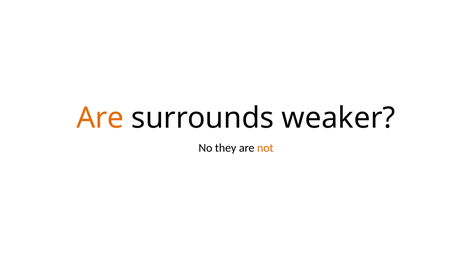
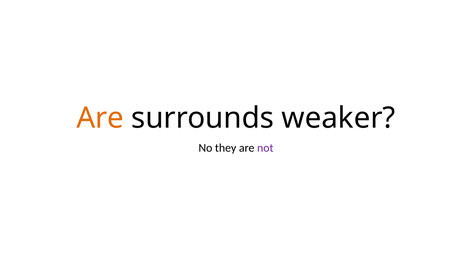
not colour: orange -> purple (265, 148)
